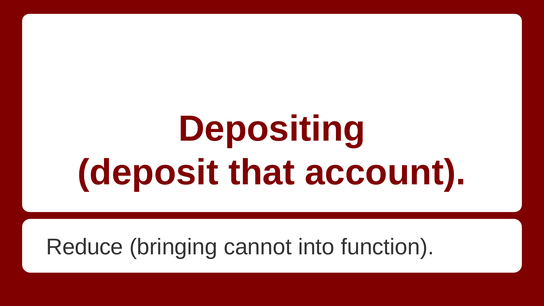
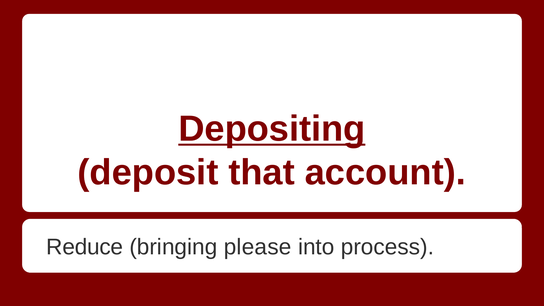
Depositing underline: none -> present (272, 129)
cannot: cannot -> please (258, 247)
function: function -> process (387, 247)
